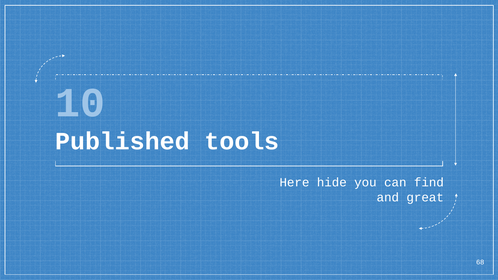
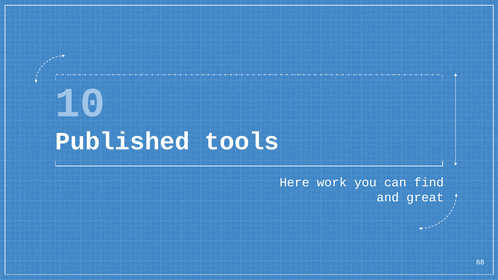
hide: hide -> work (332, 183)
